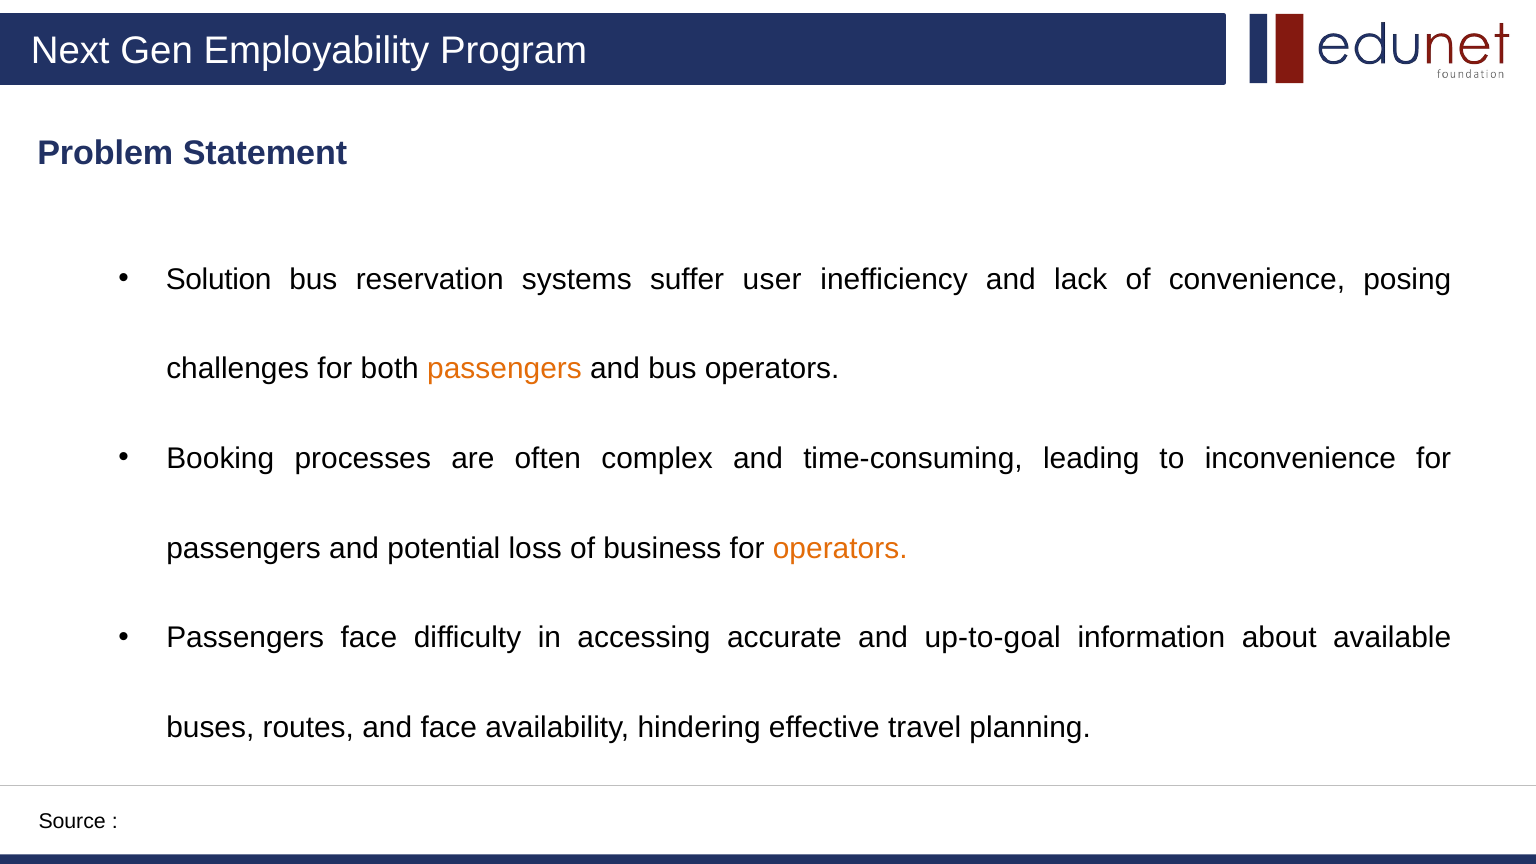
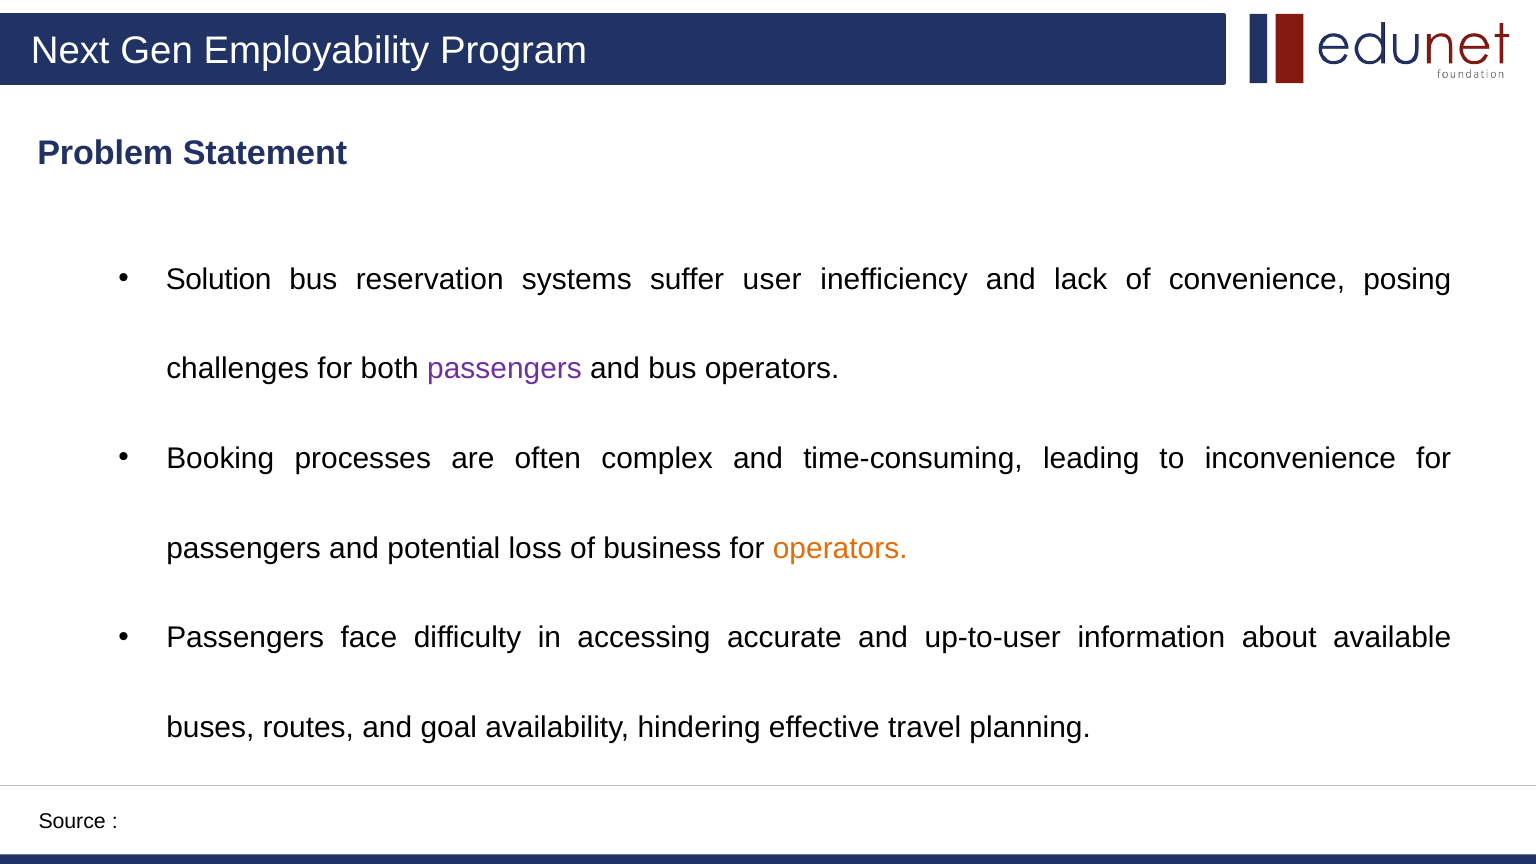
passengers colour: orange -> purple (505, 369)
up-to-goal: up-to-goal -> up-to-user (993, 638)
and face: face -> goal (449, 727)
